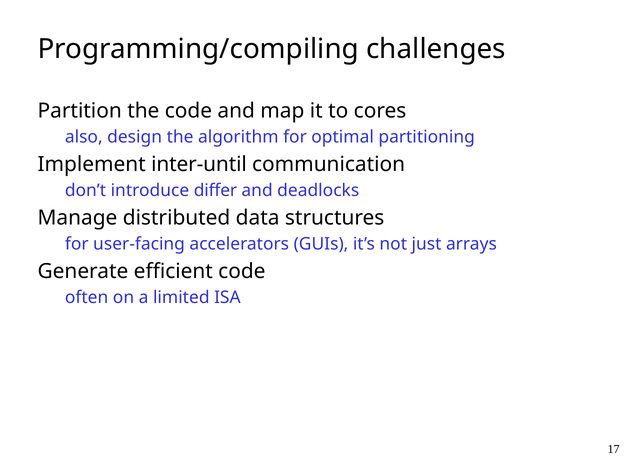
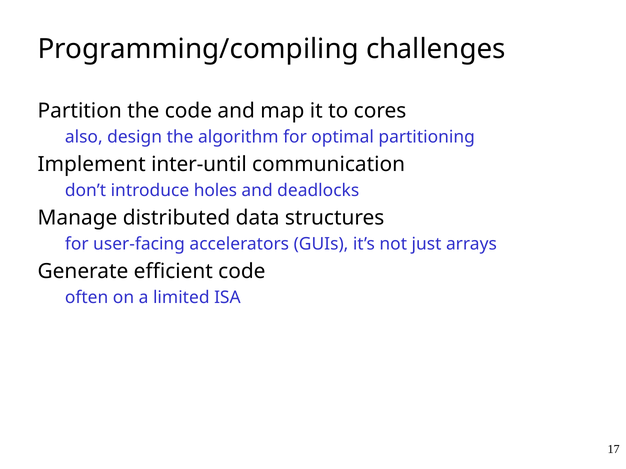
differ: differ -> holes (215, 191)
